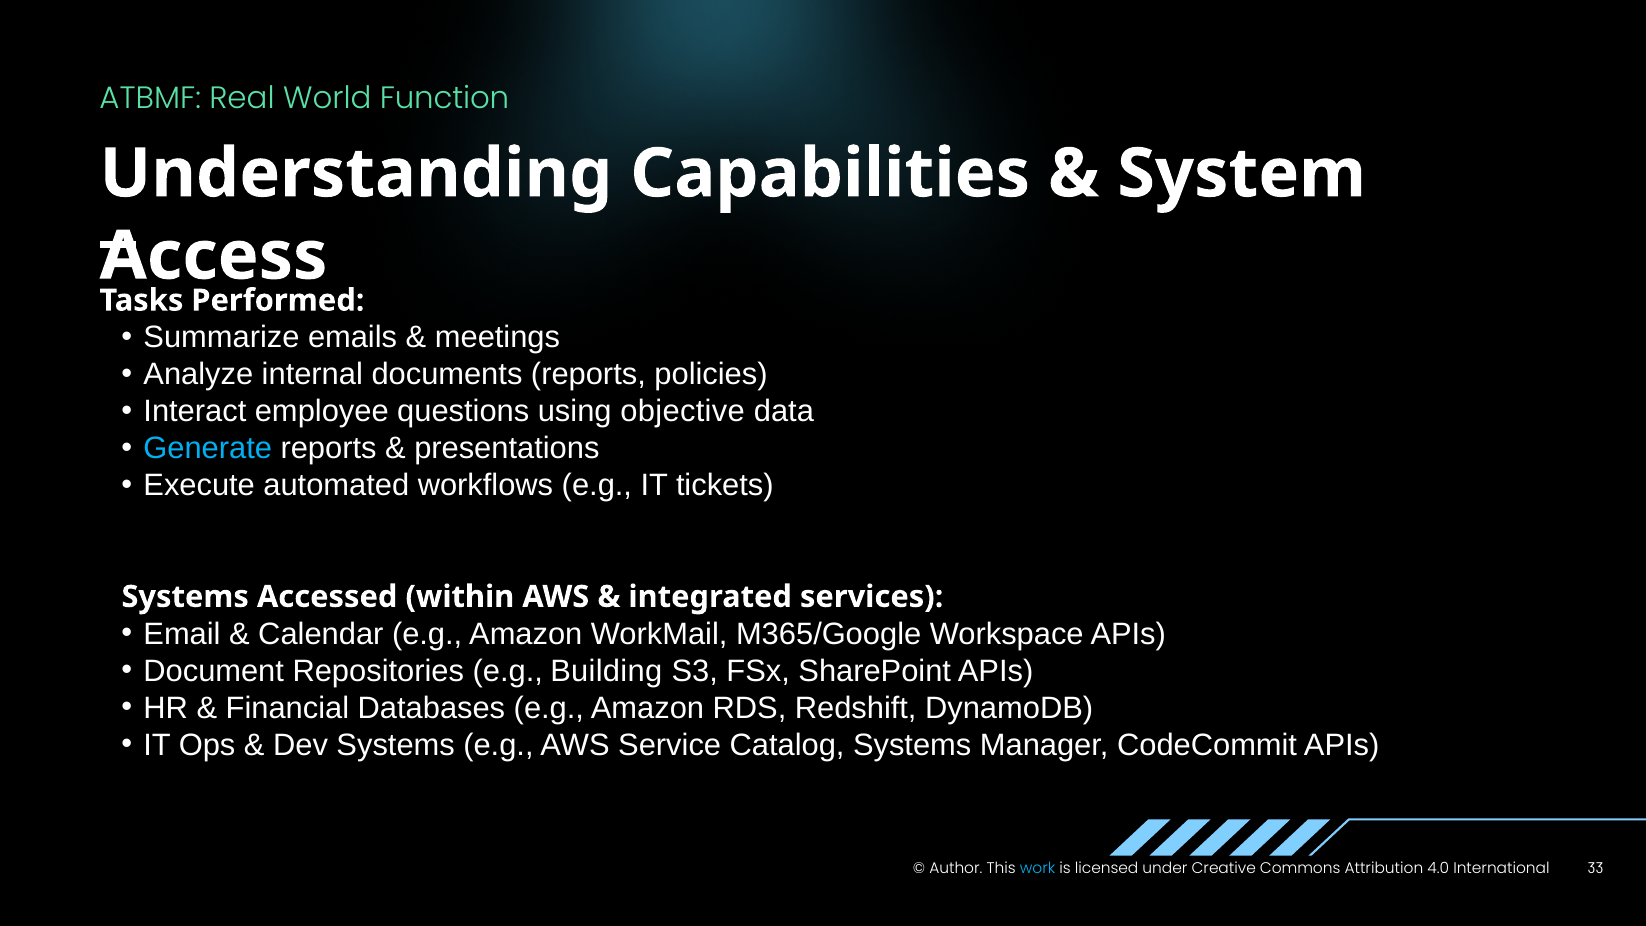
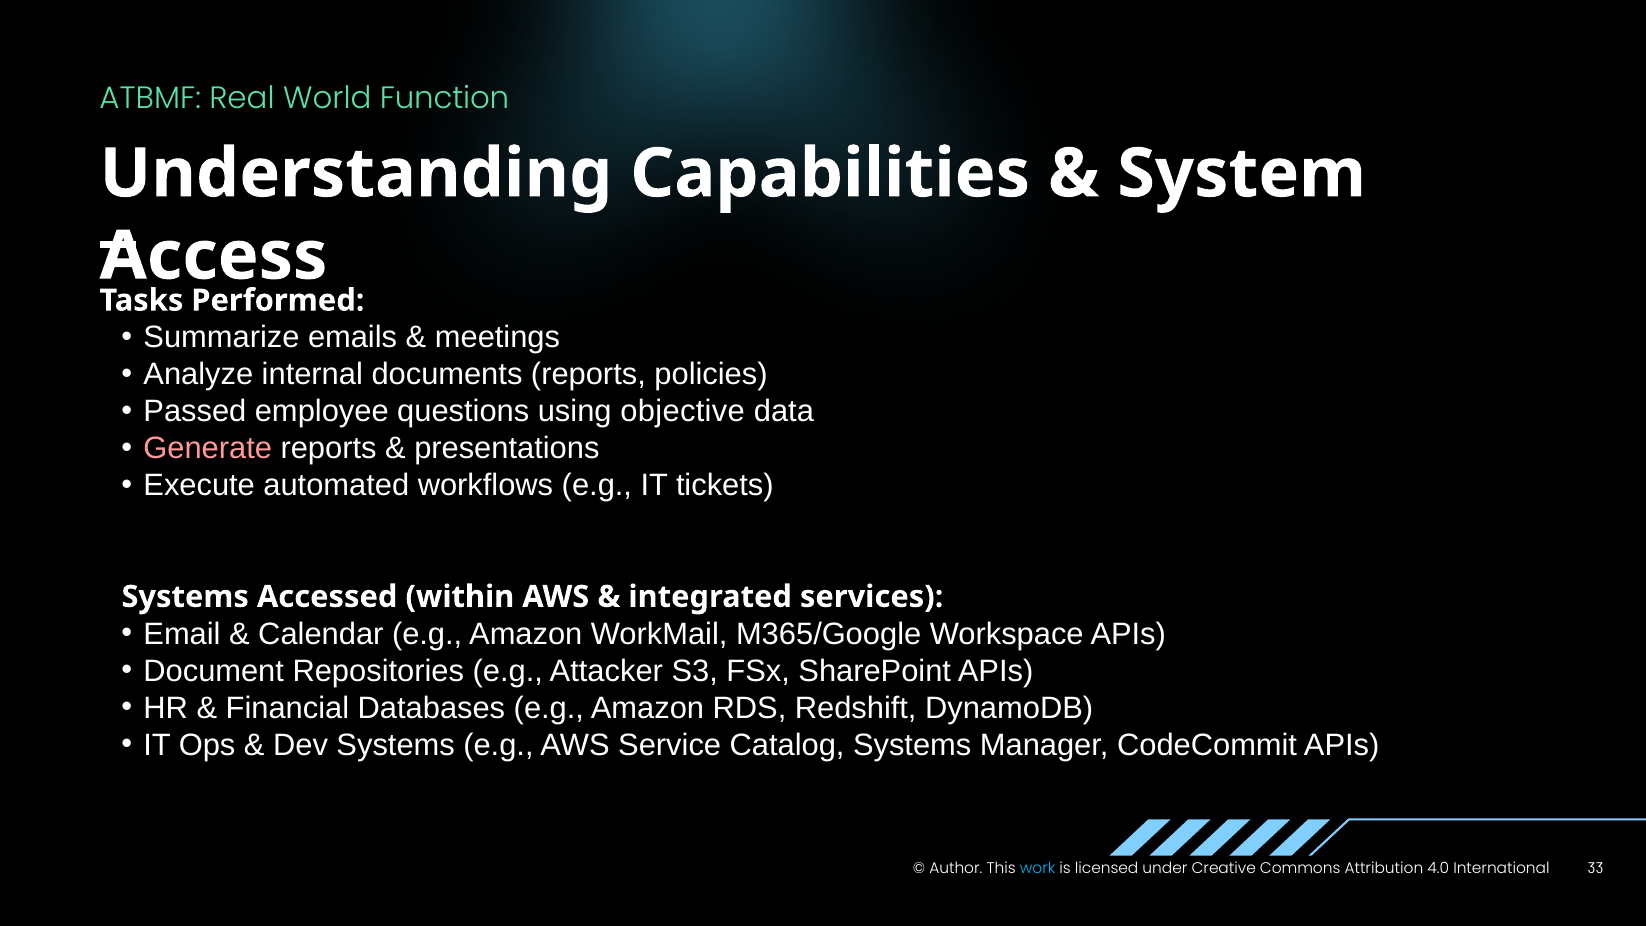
Interact: Interact -> Passed (195, 412)
Generate colour: light blue -> pink (208, 449)
Building: Building -> Attacker (606, 671)
